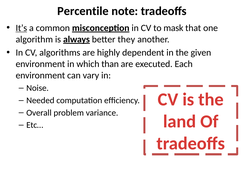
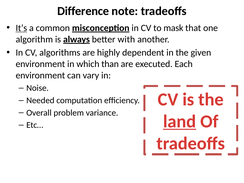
Percentile: Percentile -> Difference (83, 11)
they: they -> with (126, 39)
land underline: none -> present (180, 121)
